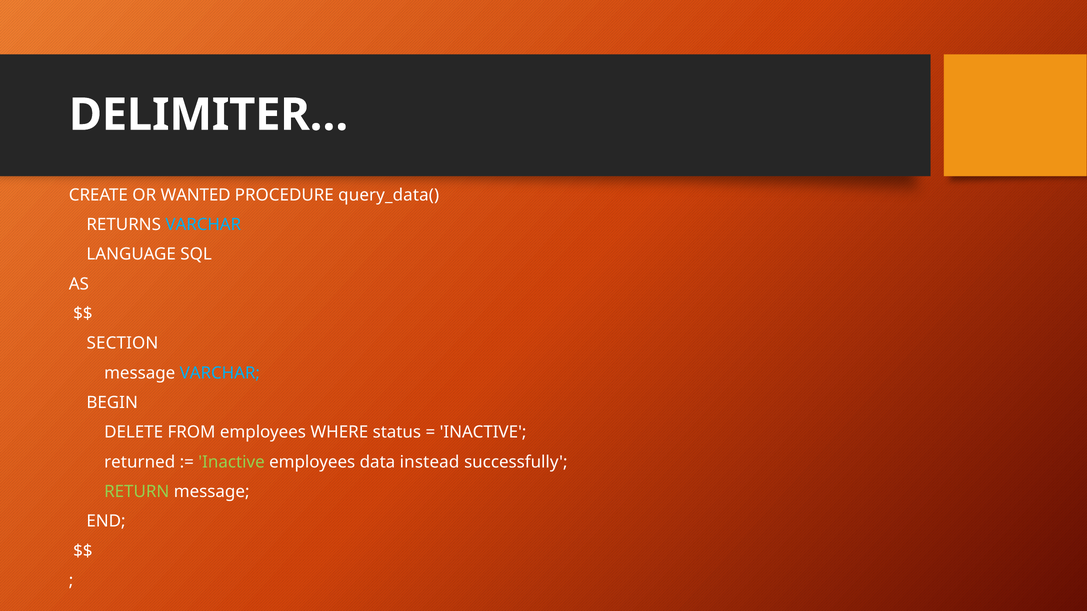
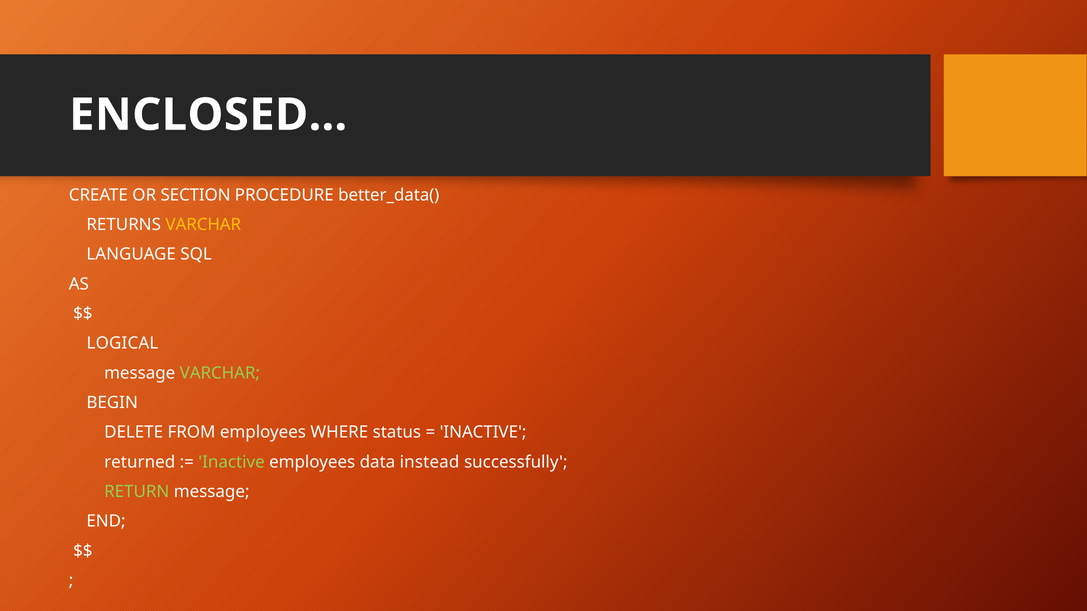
DELIMITER…: DELIMITER… -> ENCLOSED… (208, 115)
WANTED: WANTED -> SECTION (196, 195)
query_data(: query_data( -> better_data( (389, 195)
VARCHAR colour: light blue -> yellow (203, 225)
SECTION: SECTION -> LOGICAL (122, 344)
VARCHAR colour: light blue -> light green (220, 373)
